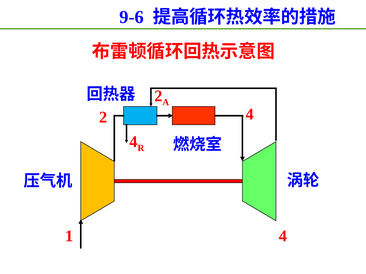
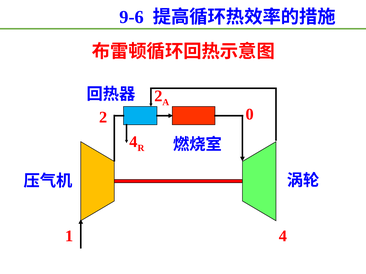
2 4: 4 -> 0 (250, 114)
